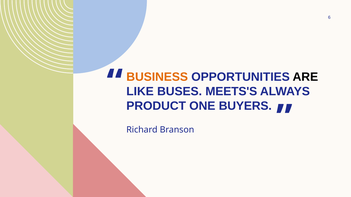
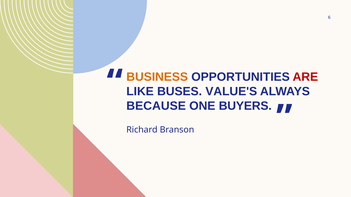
ARE colour: black -> red (305, 77)
MEETS'S: MEETS'S -> VALUE'S (231, 92)
PRODUCT: PRODUCT -> BECAUSE (156, 106)
